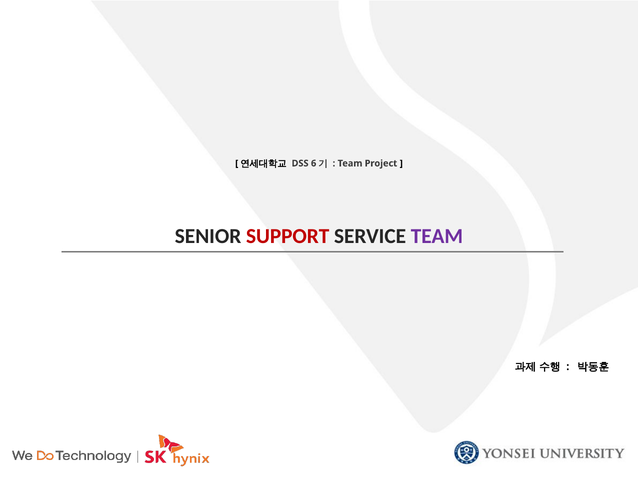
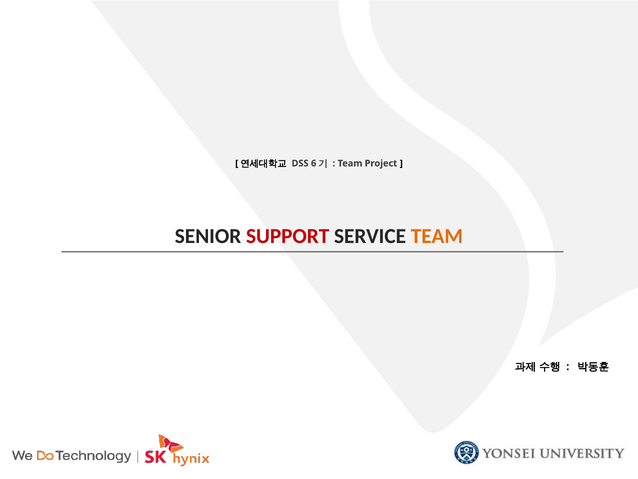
TEAM colour: purple -> orange (437, 236)
